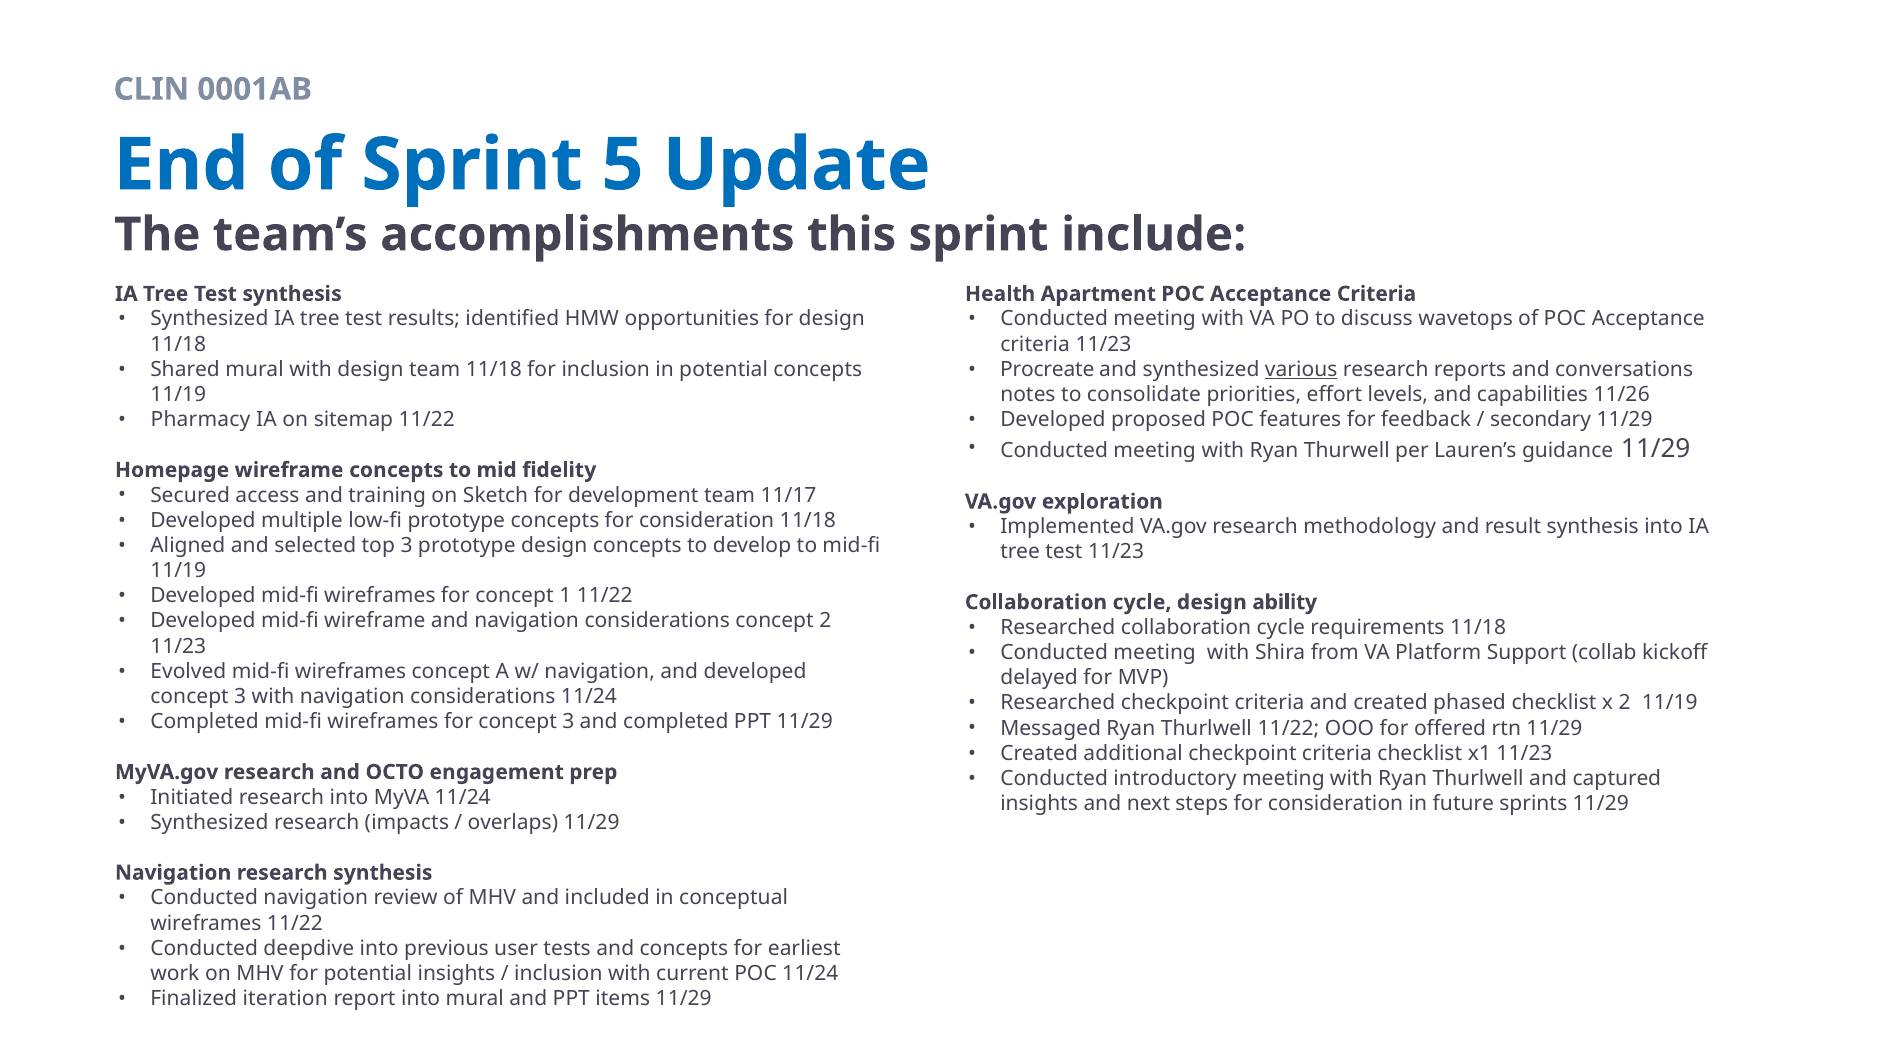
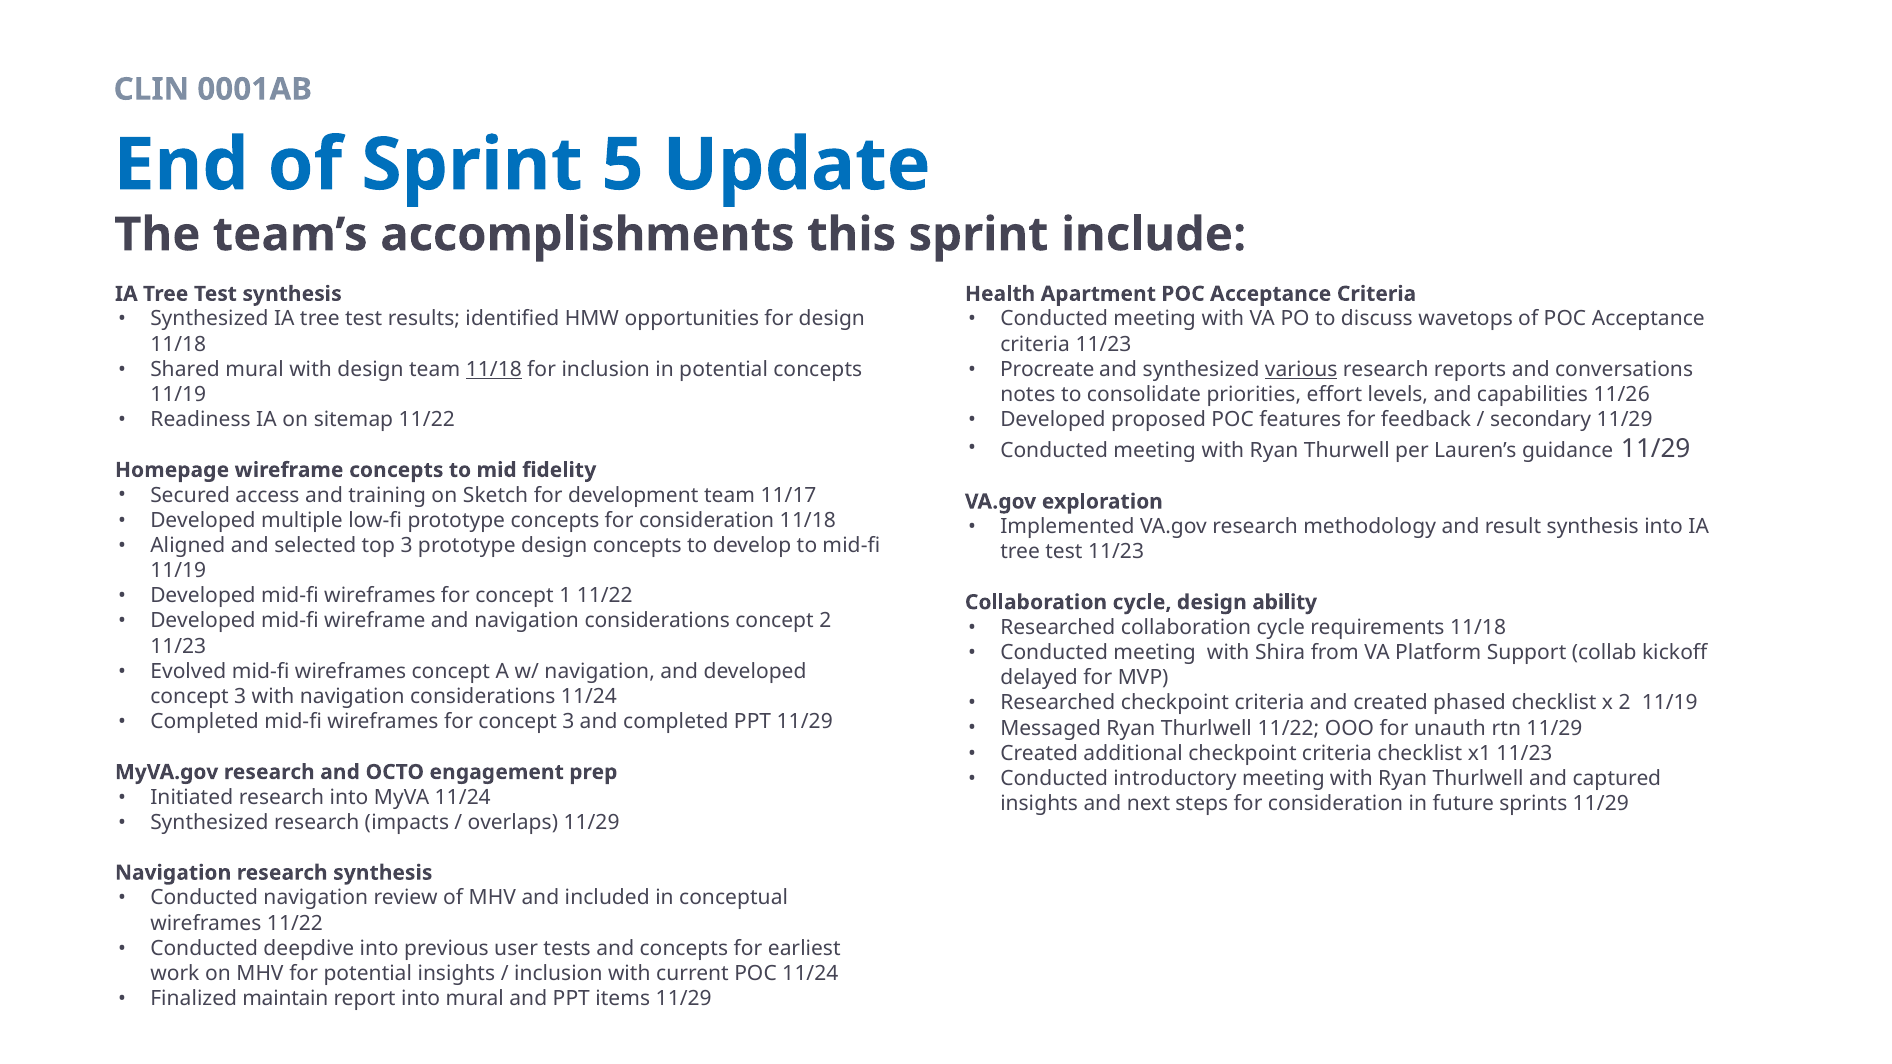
11/18 underline: none -> present (494, 369)
Pharmacy: Pharmacy -> Readiness (201, 420)
offered: offered -> unauth (1450, 728)
iteration: iteration -> maintain (285, 999)
